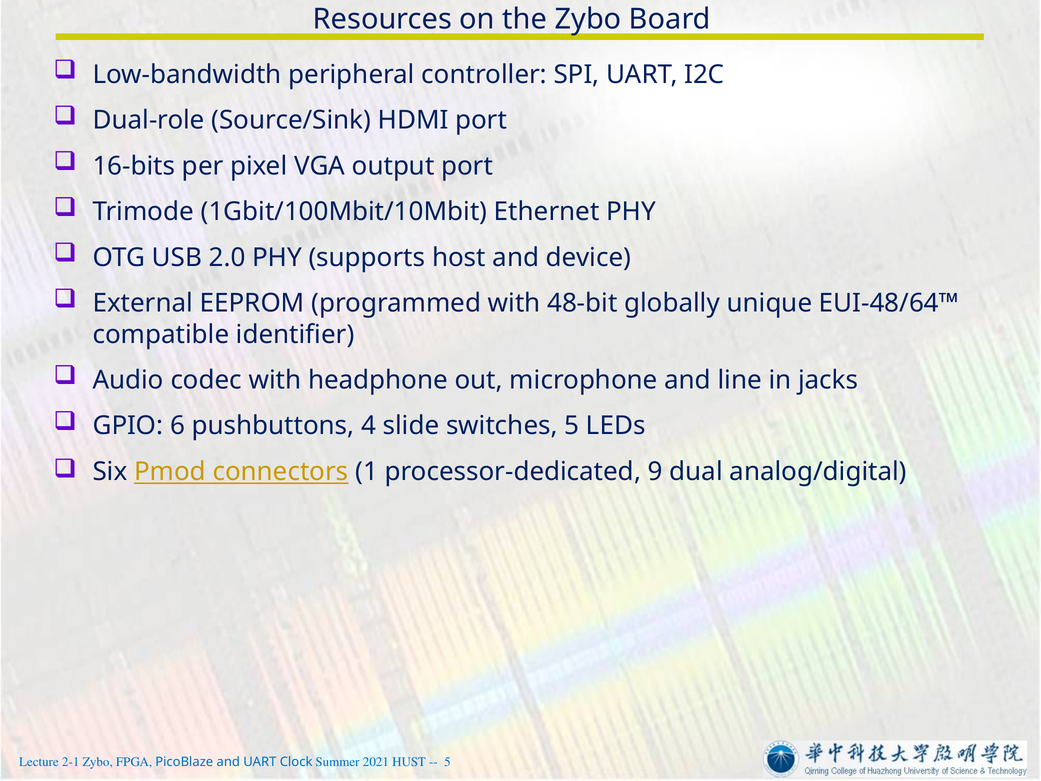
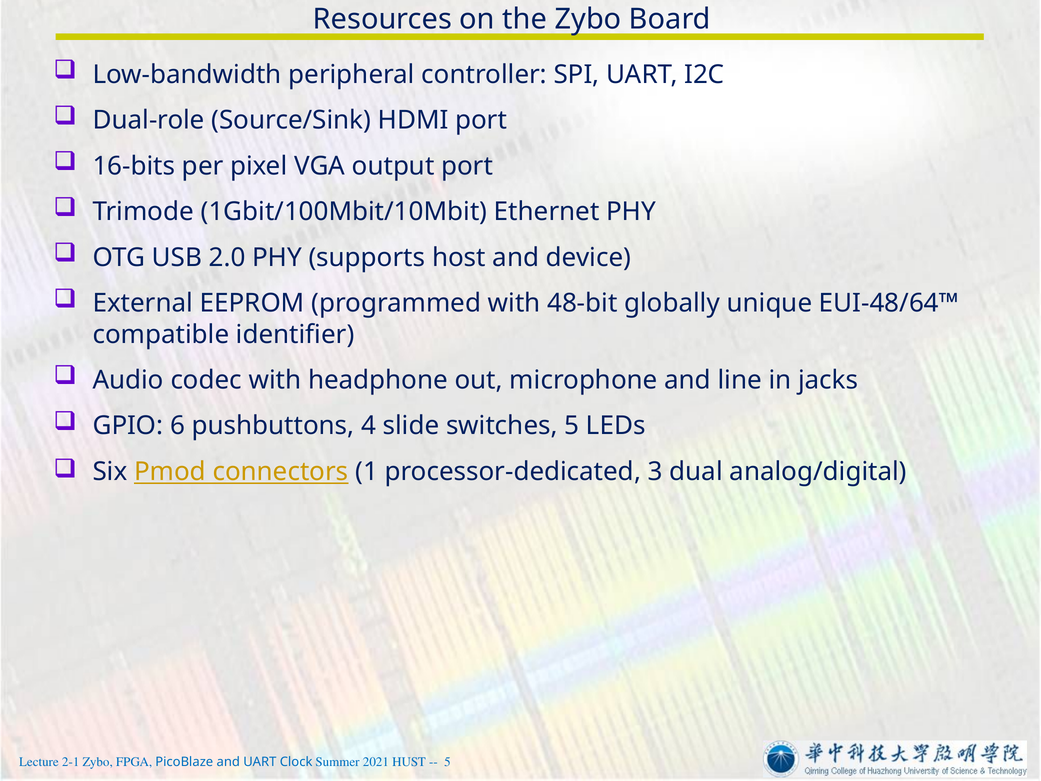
9: 9 -> 3 (655, 471)
